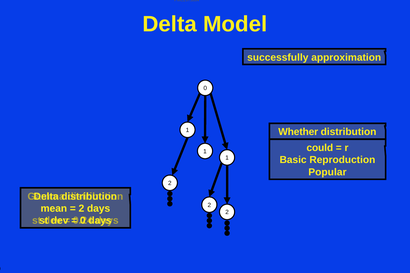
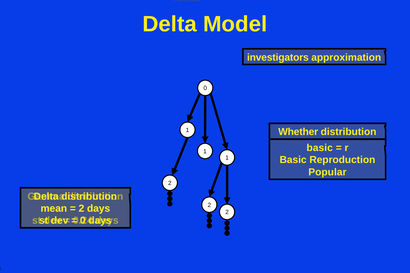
successfully: successfully -> investigators (278, 57)
could: could -> basic (320, 148)
